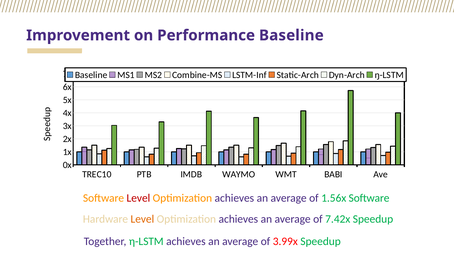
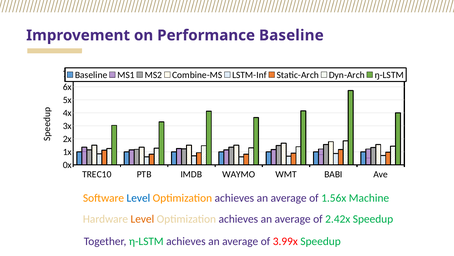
Level colour: red -> blue (138, 198)
1.56x Software: Software -> Machine (369, 198)
7.42x: 7.42x -> 2.42x (338, 219)
